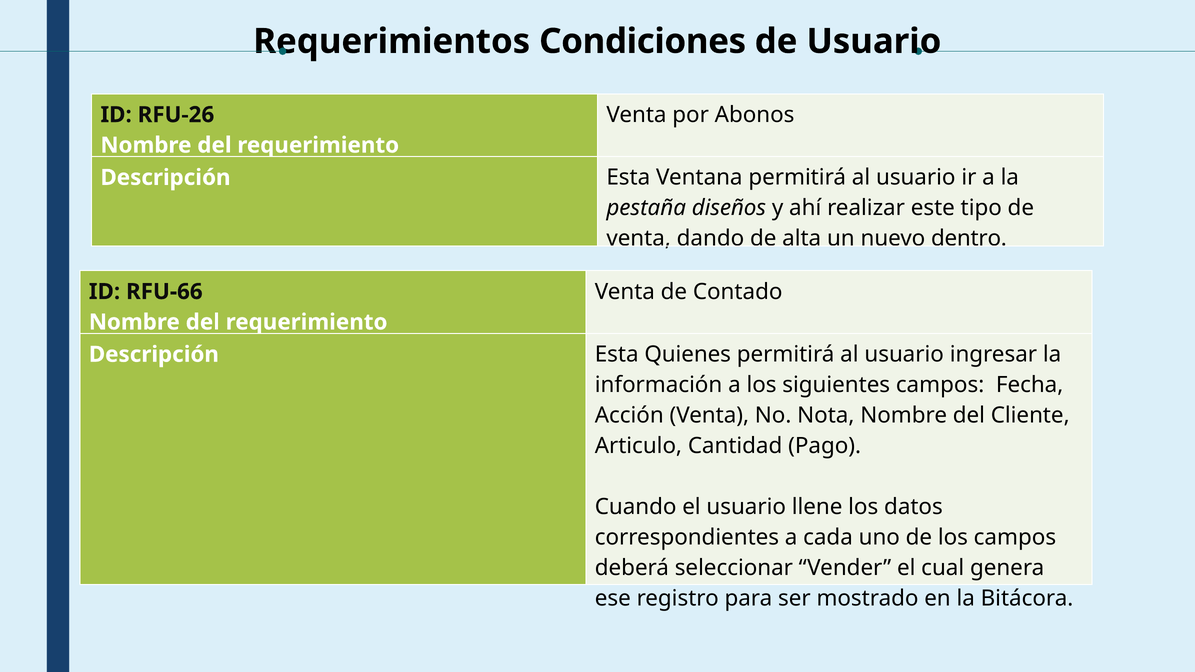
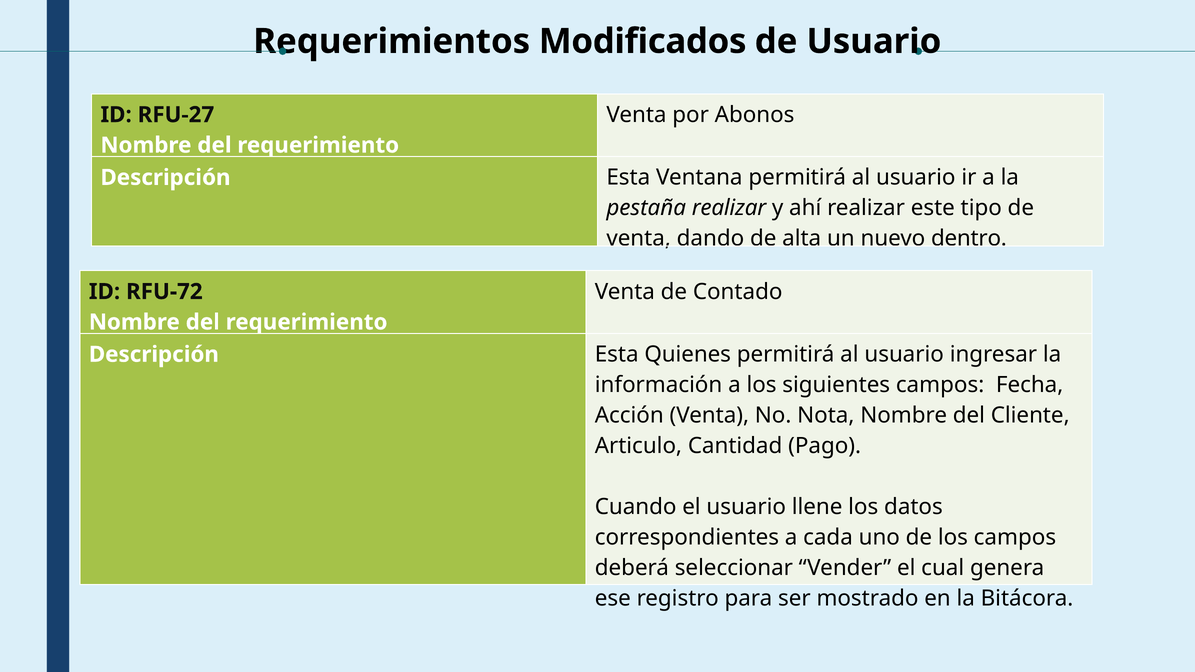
Condiciones: Condiciones -> Modificados (643, 41)
RFU-26: RFU-26 -> RFU-27 (176, 115)
pestaña diseños: diseños -> realizar (729, 208)
RFU-66: RFU-66 -> RFU-72 (164, 292)
